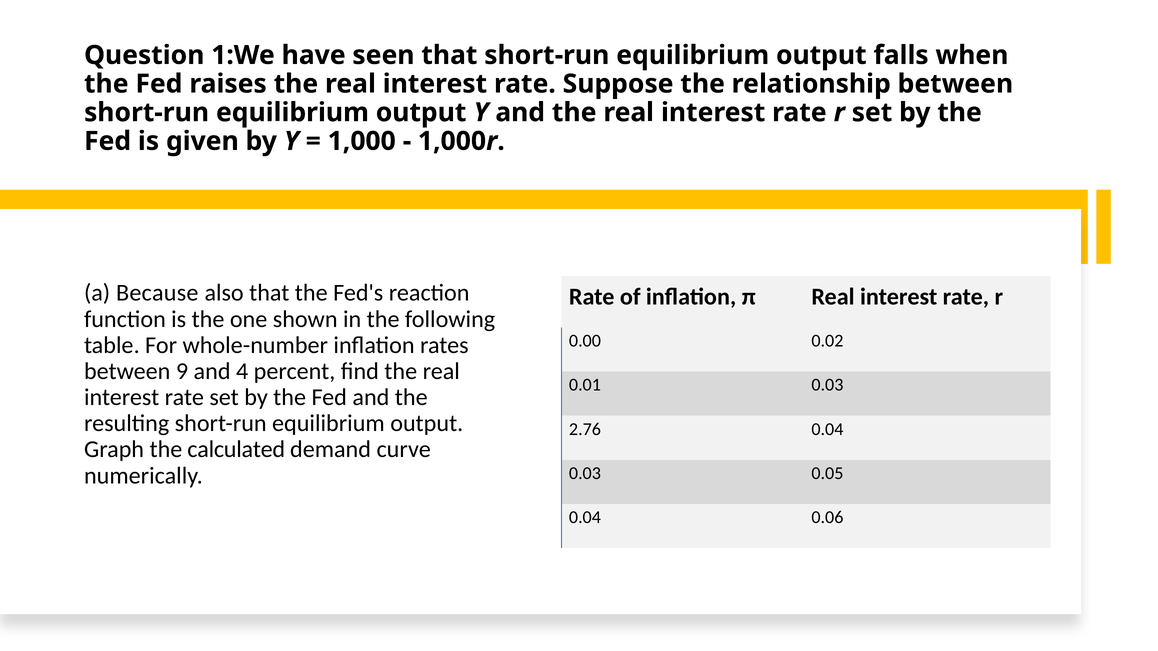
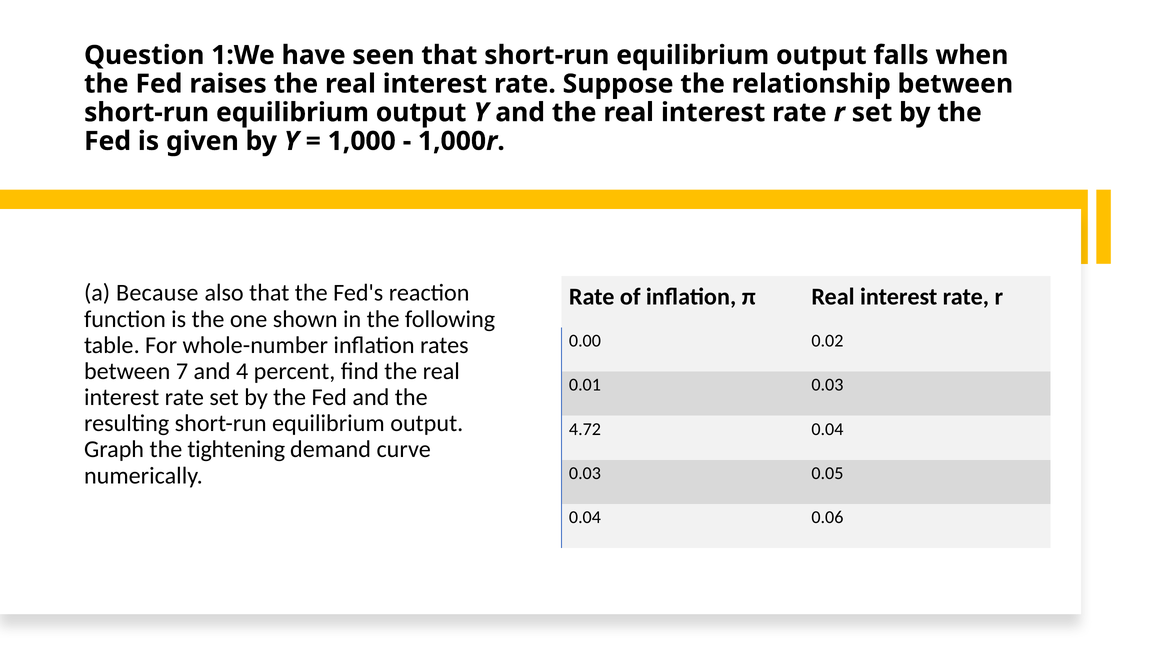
9: 9 -> 7 (182, 371)
2.76: 2.76 -> 4.72 (585, 429)
calculated: calculated -> tightening (236, 450)
